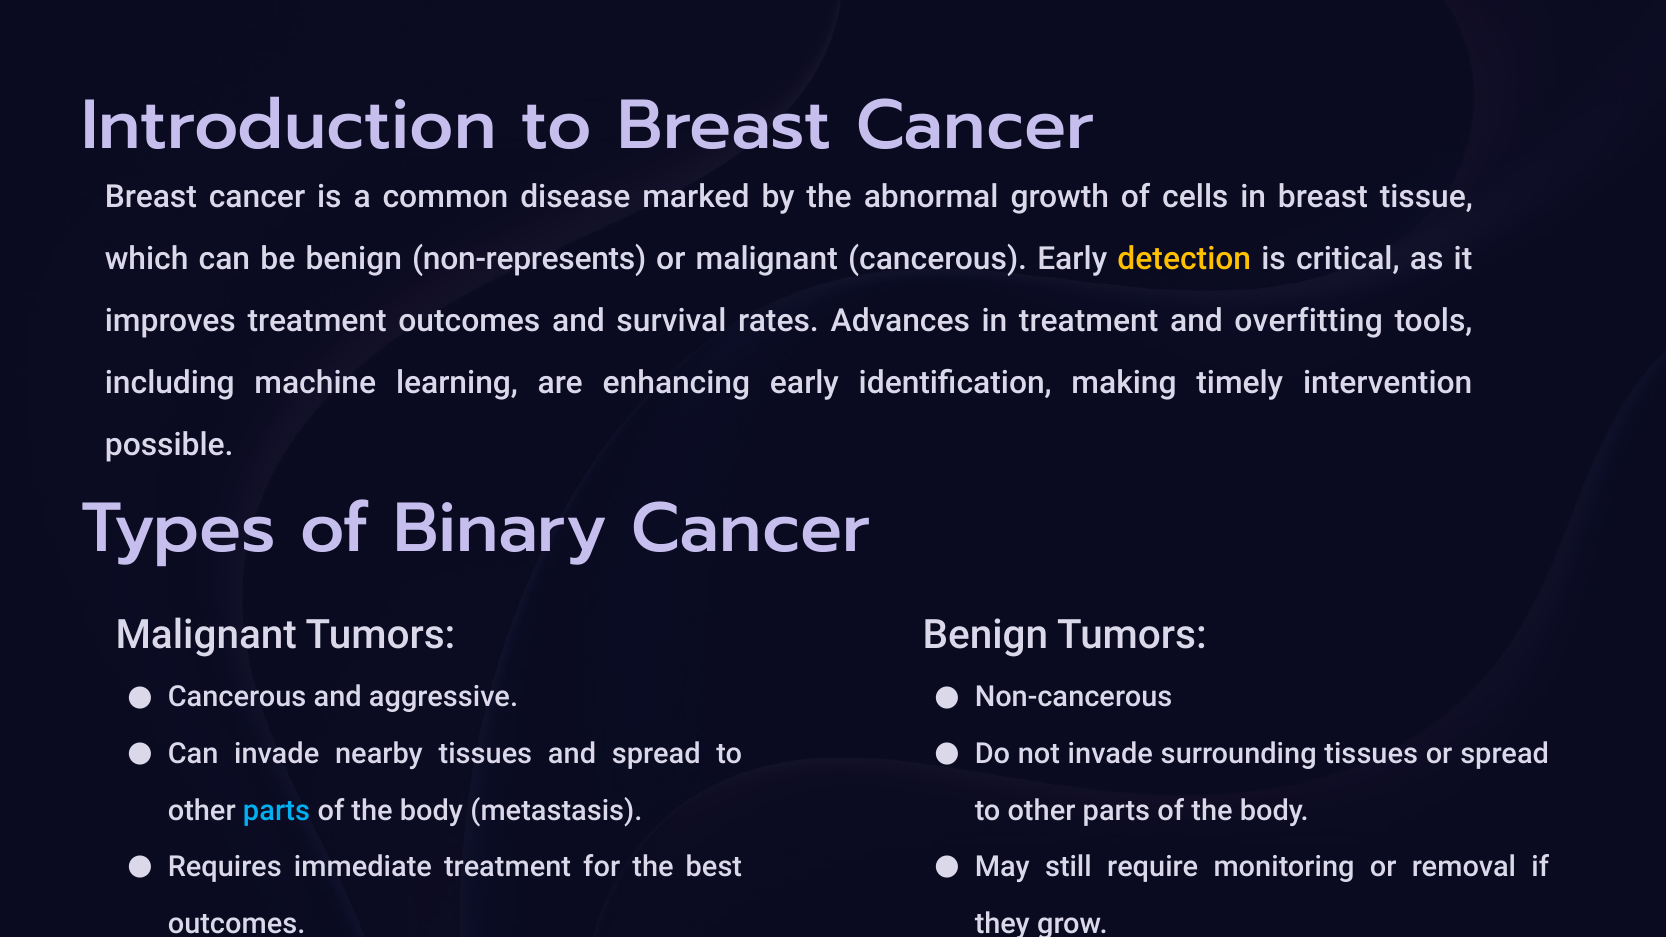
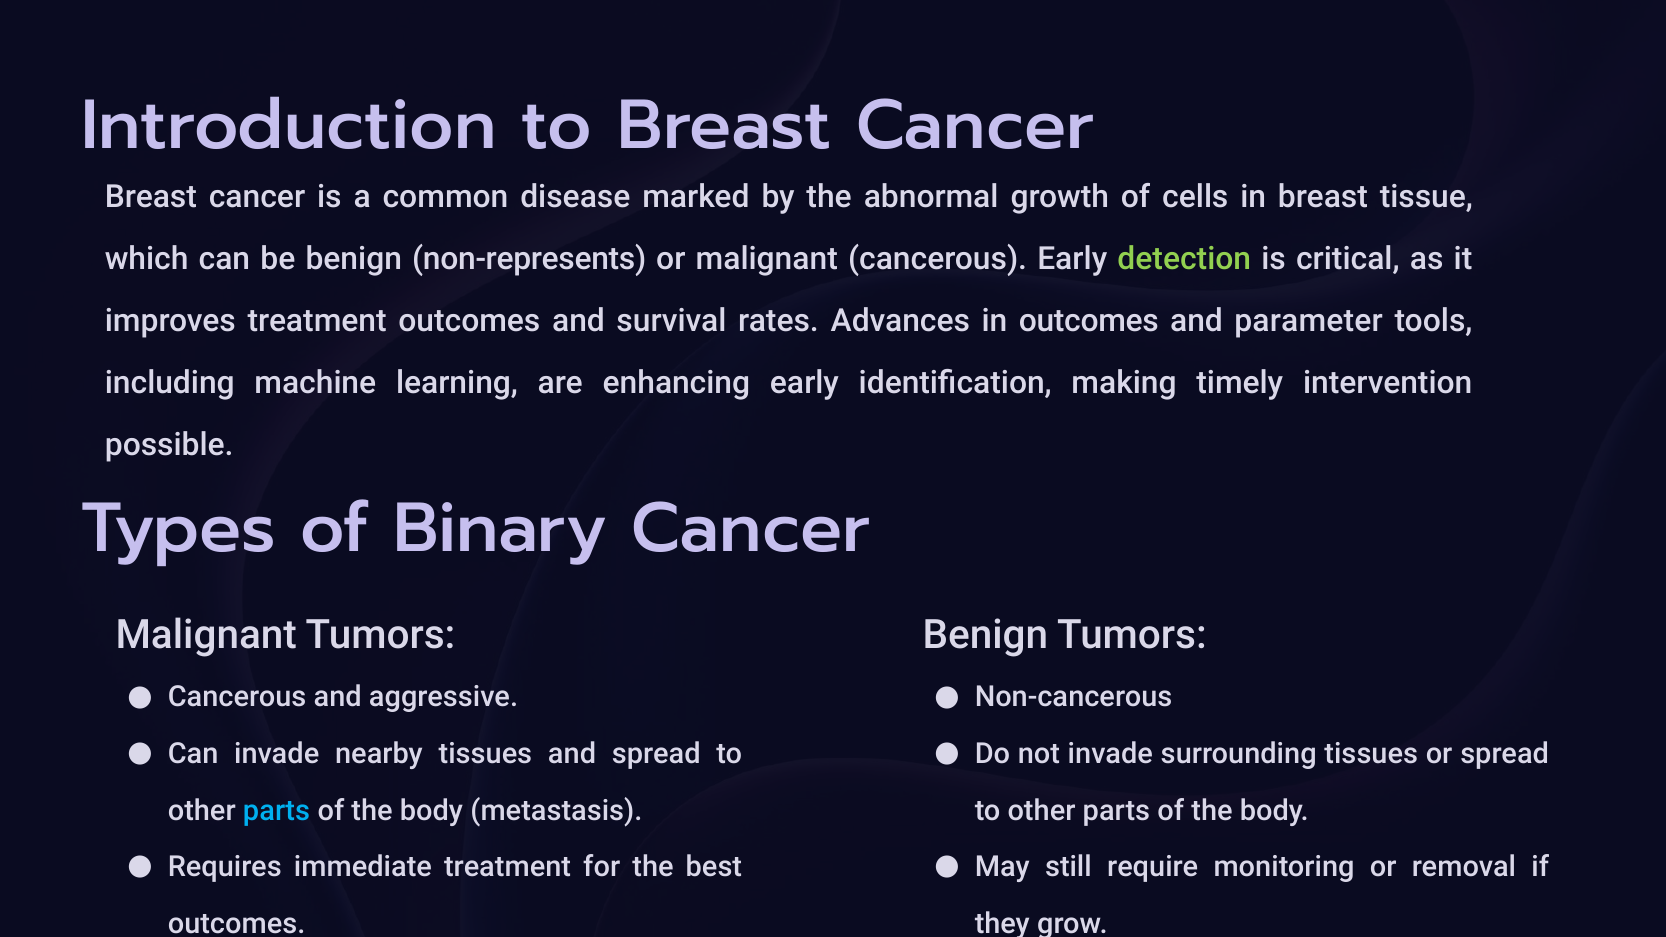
detection colour: yellow -> light green (1184, 259)
in treatment: treatment -> outcomes (1089, 321)
overfitting: overfitting -> parameter (1309, 321)
